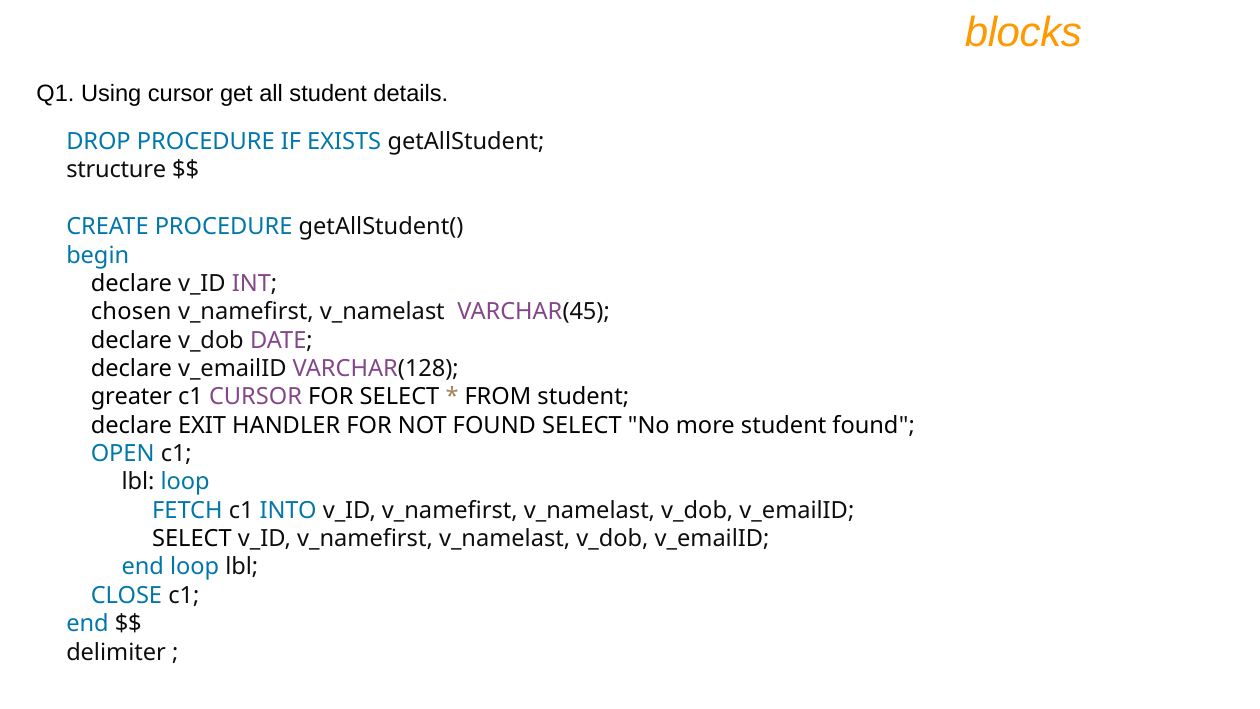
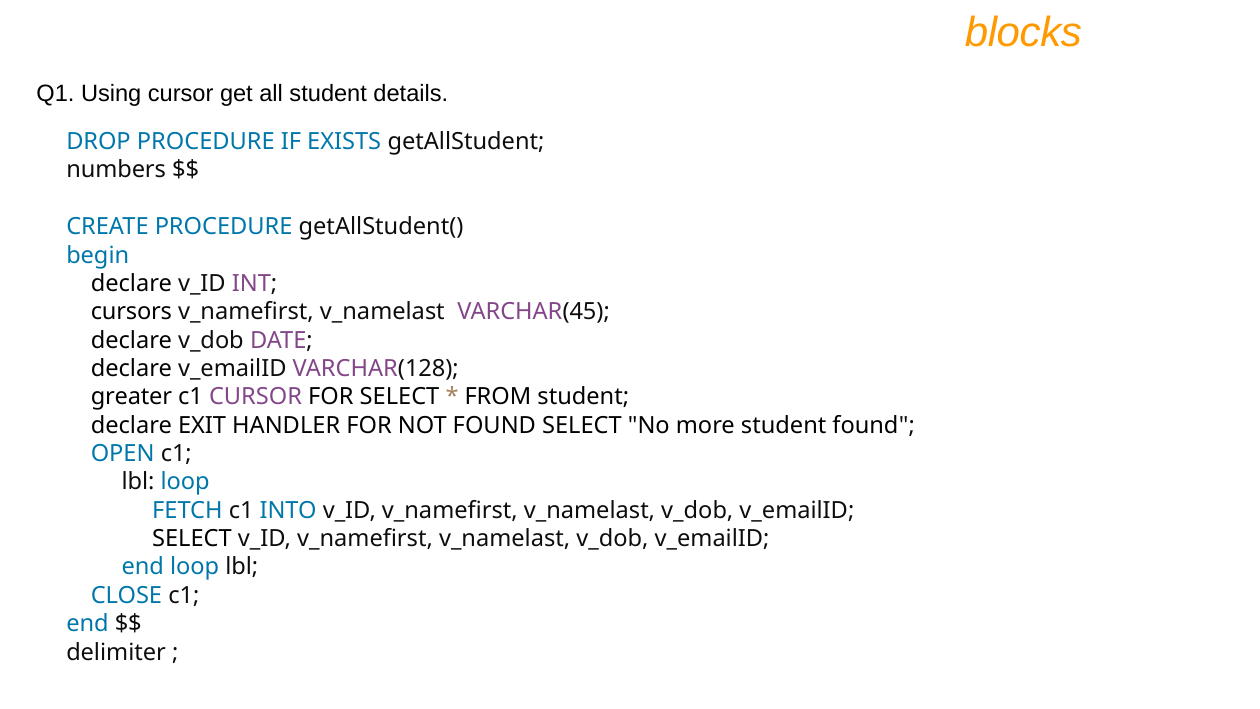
structure: structure -> numbers (116, 170)
chosen: chosen -> cursors (131, 312)
